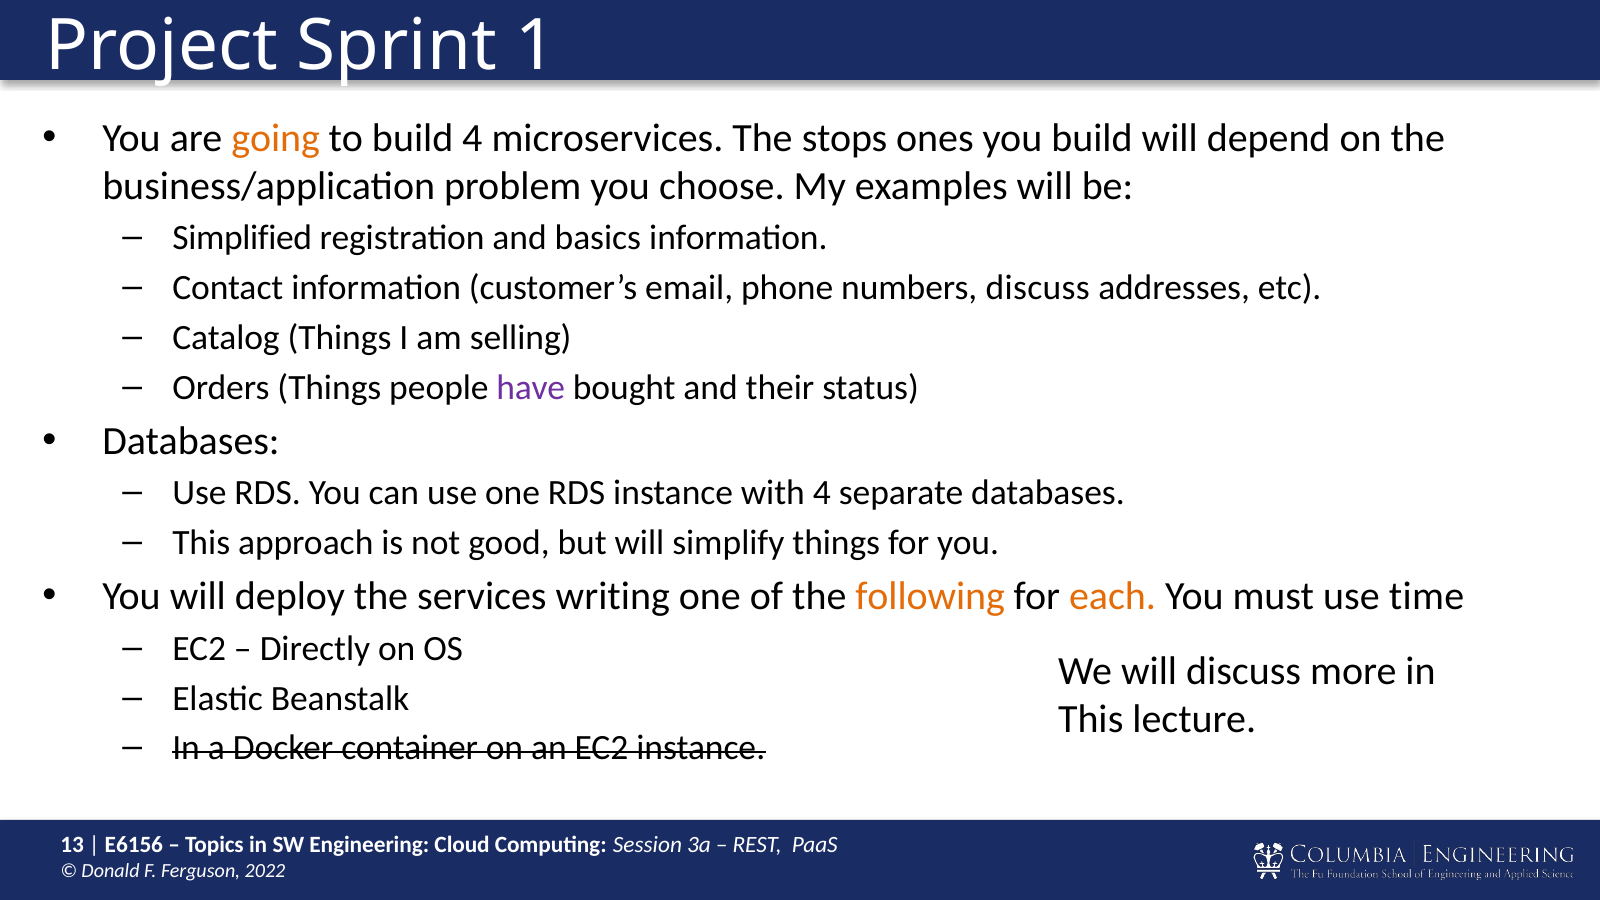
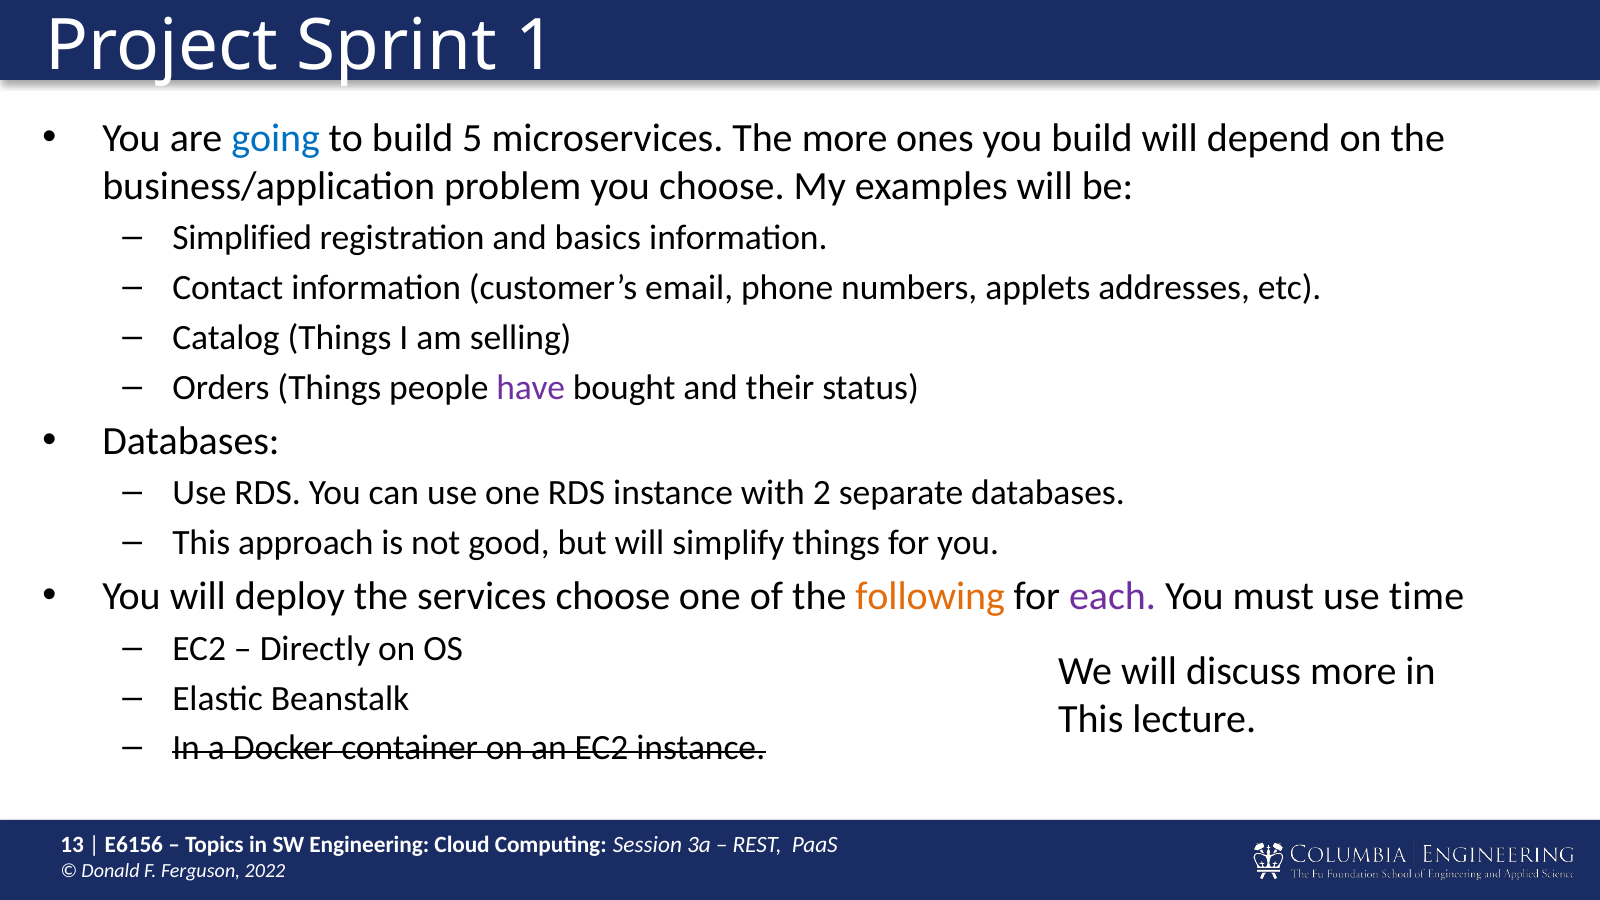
going colour: orange -> blue (276, 138)
build 4: 4 -> 5 (472, 138)
The stops: stops -> more (845, 138)
numbers discuss: discuss -> applets (1038, 288)
with 4: 4 -> 2 (822, 493)
services writing: writing -> choose (613, 597)
each colour: orange -> purple (1113, 597)
